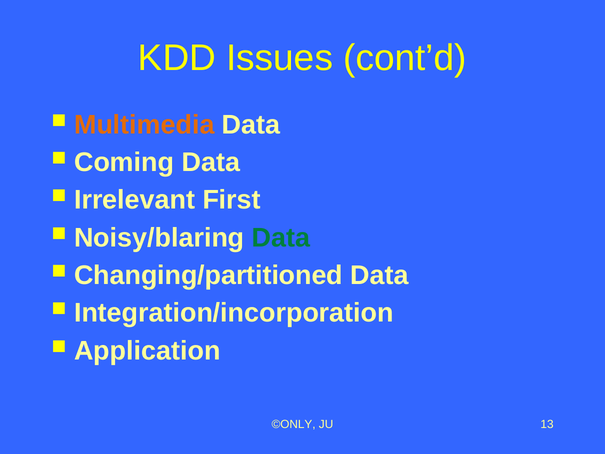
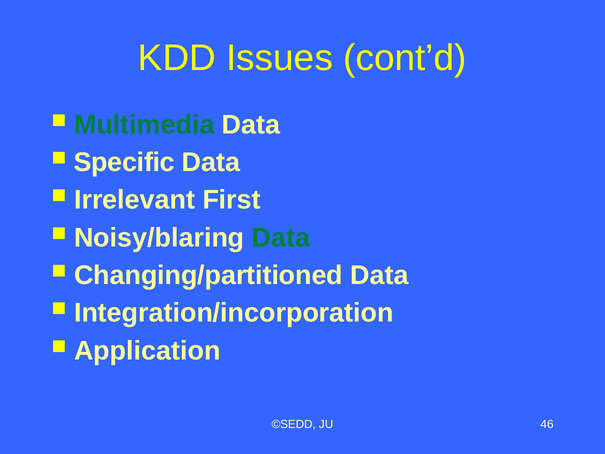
Multimedia colour: orange -> green (144, 125)
Coming: Coming -> Specific (124, 162)
©ONLY: ©ONLY -> ©SEDD (294, 424)
13: 13 -> 46 (547, 424)
